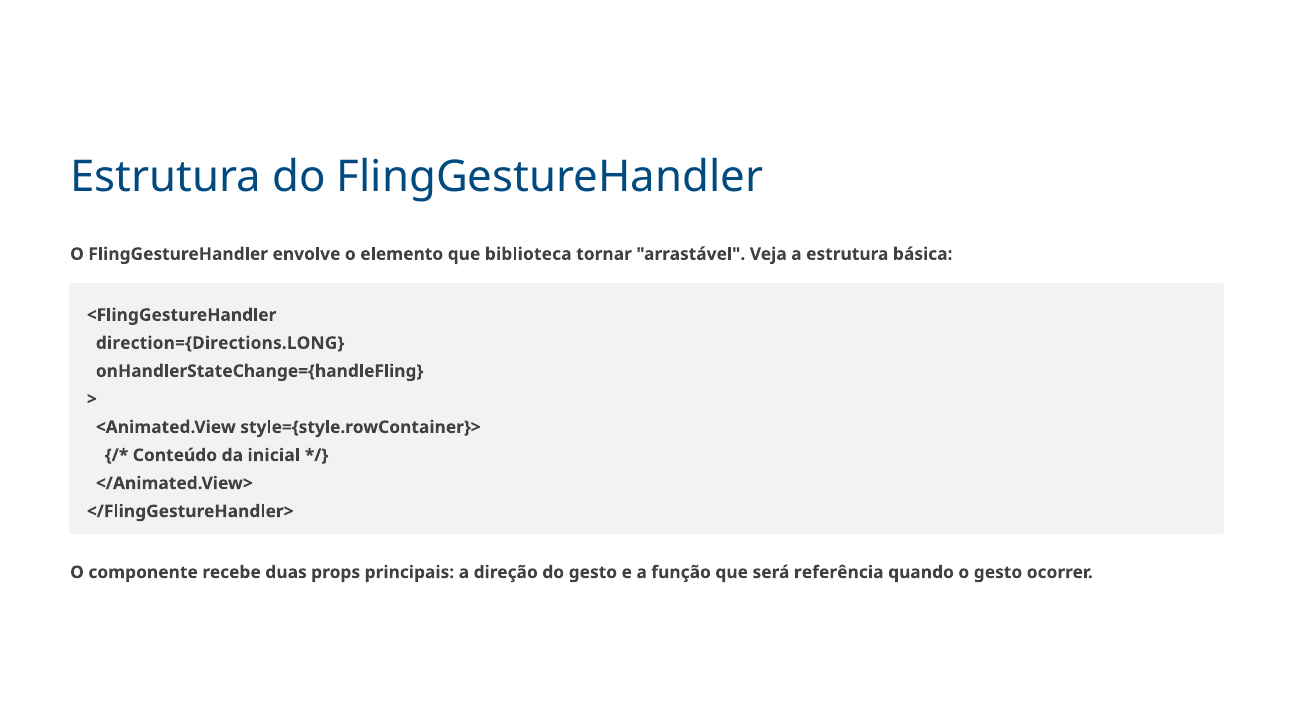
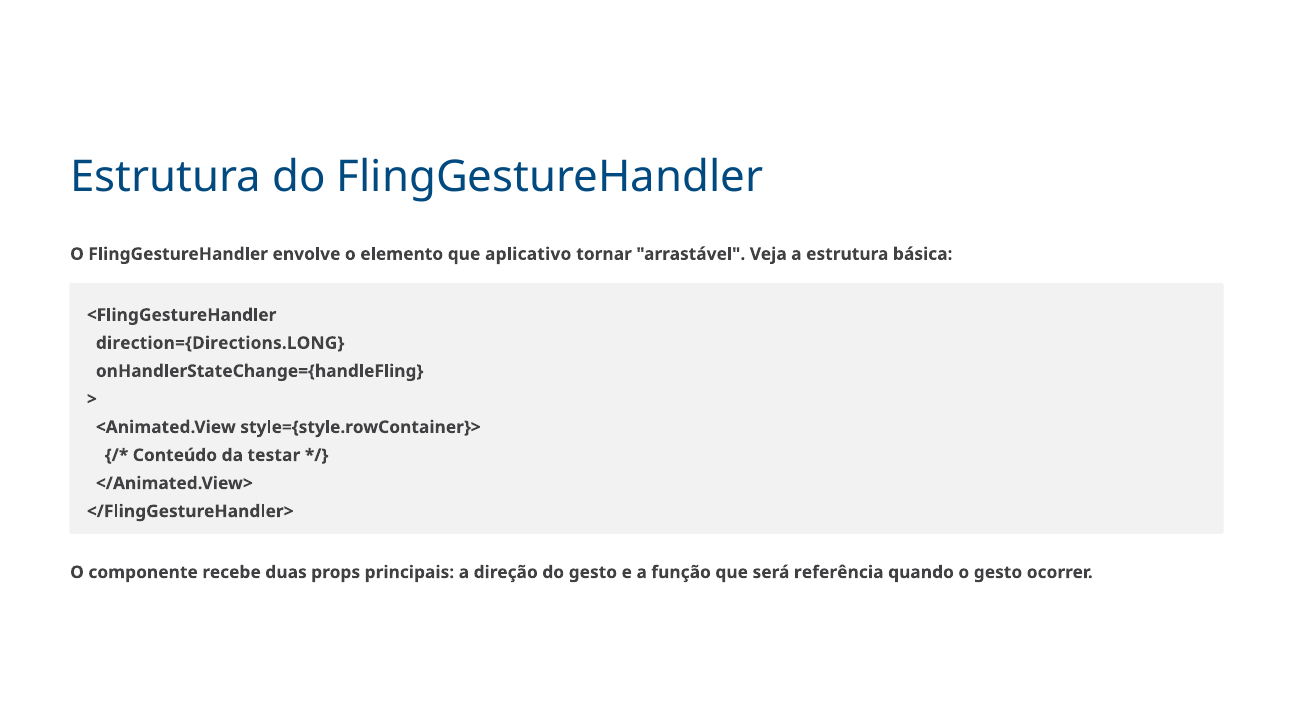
biblioteca: biblioteca -> aplicativo (528, 254)
inicial: inicial -> testar (274, 455)
